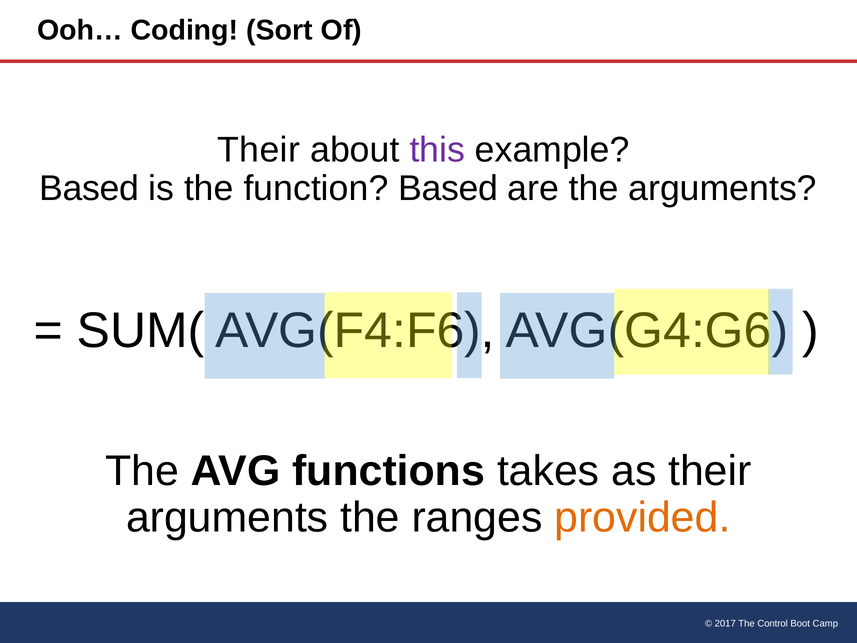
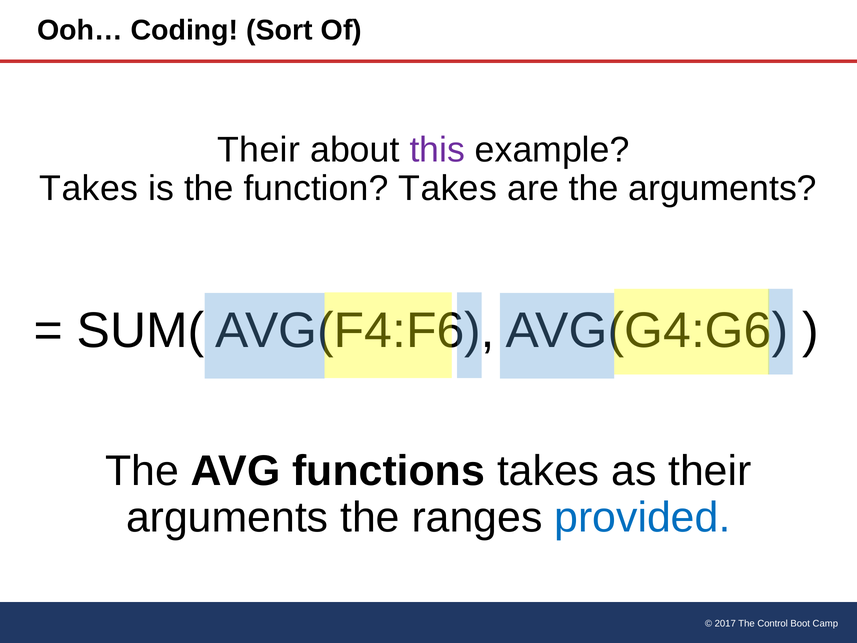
Based: Based -> Takes (89, 188)
function Based: Based -> Takes (448, 188)
provided colour: orange -> blue (642, 517)
